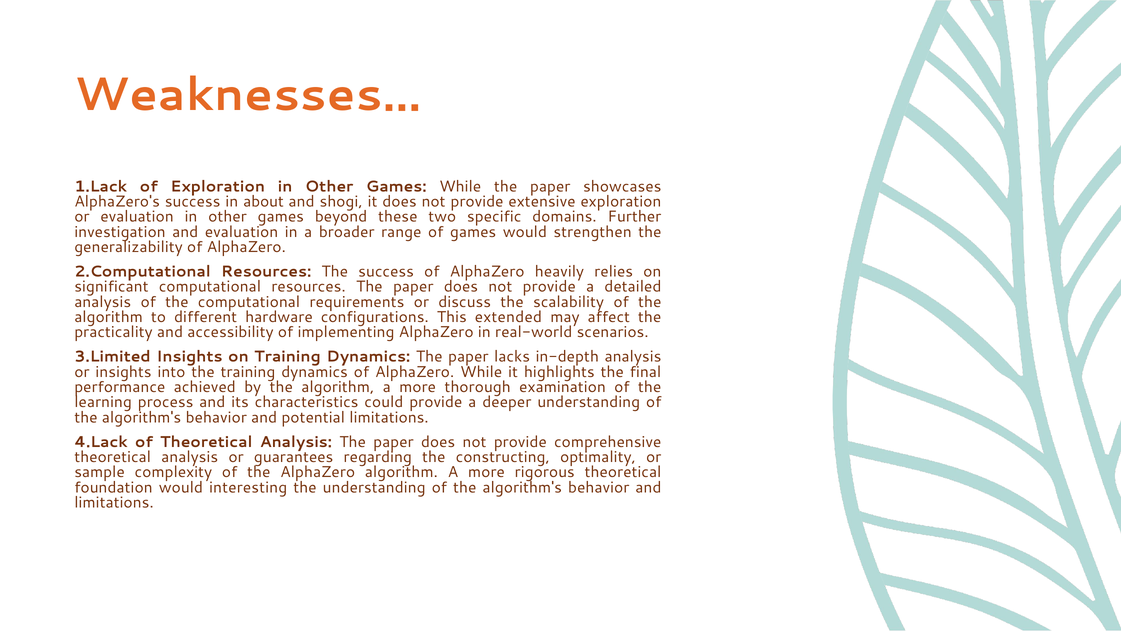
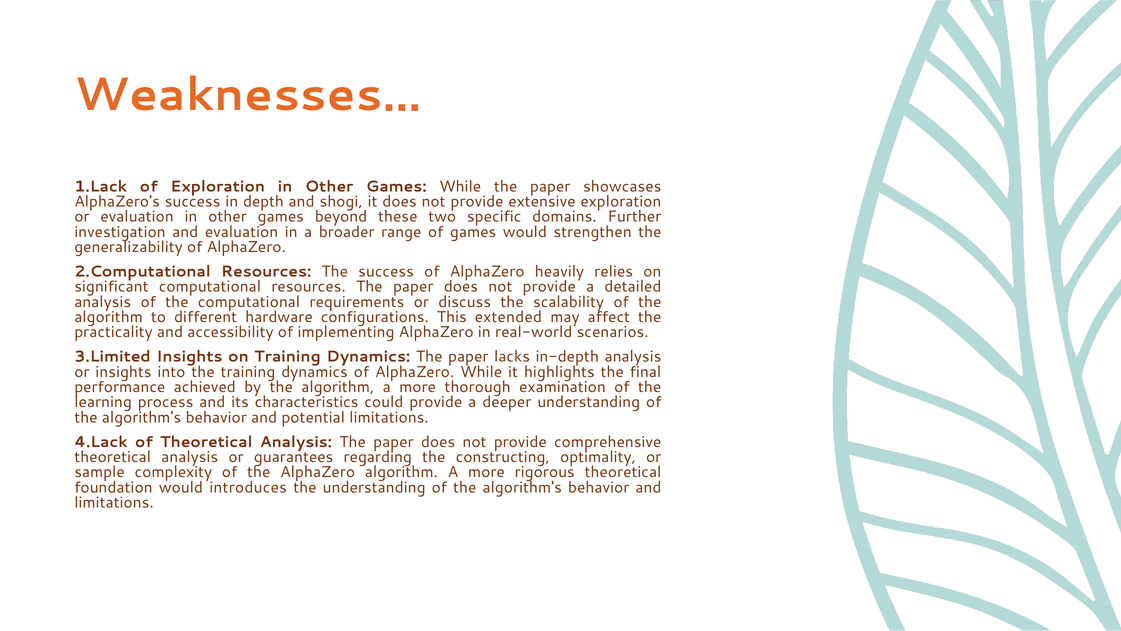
about: about -> depth (263, 201)
interesting: interesting -> introduces (248, 487)
